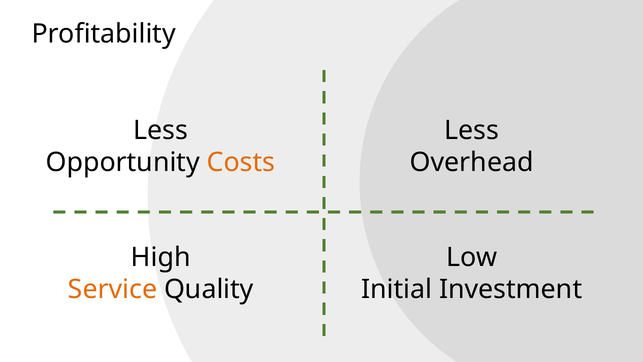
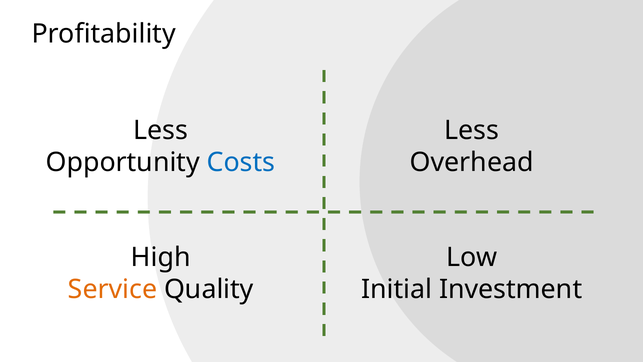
Costs colour: orange -> blue (241, 162)
